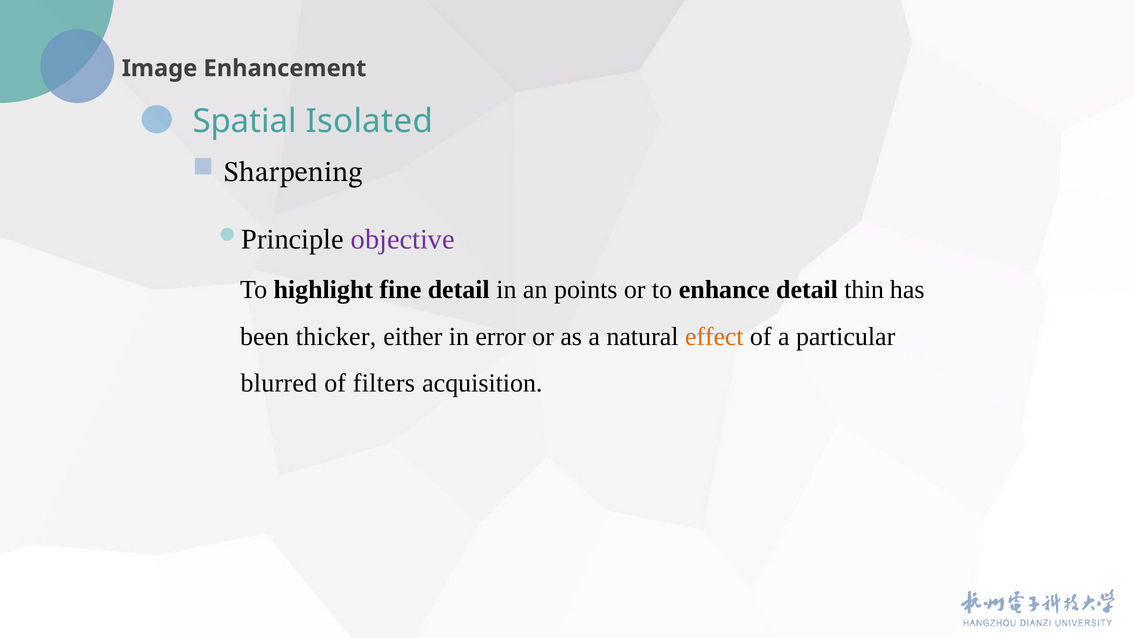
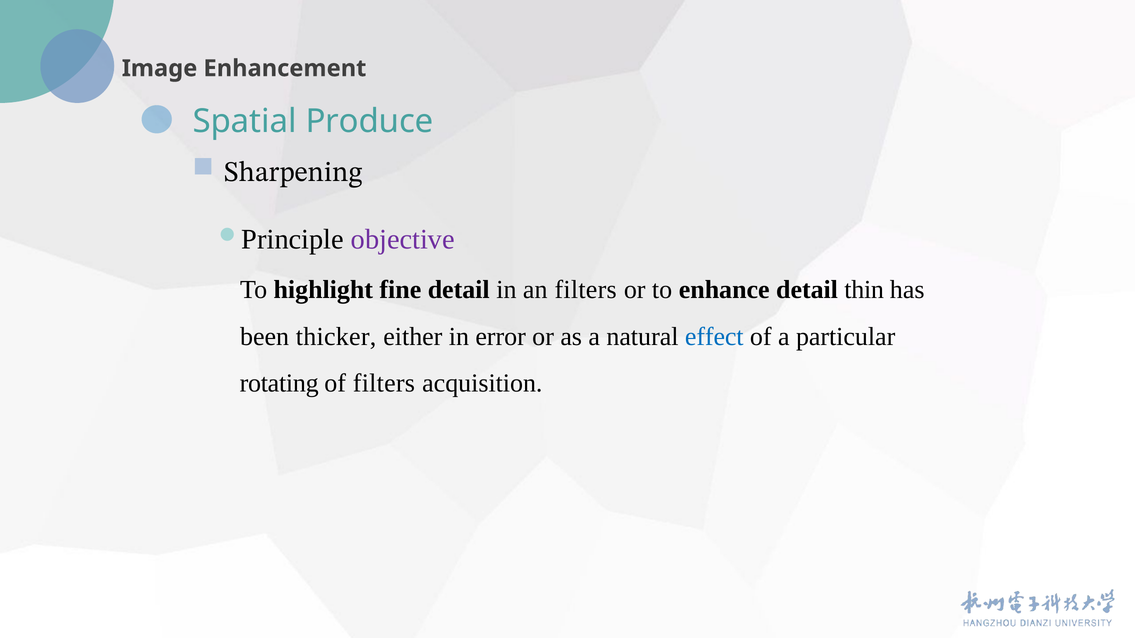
Isolated: Isolated -> Produce (370, 121)
an points: points -> filters (586, 290)
effect colour: orange -> blue (714, 337)
blurred: blurred -> rotating (279, 384)
